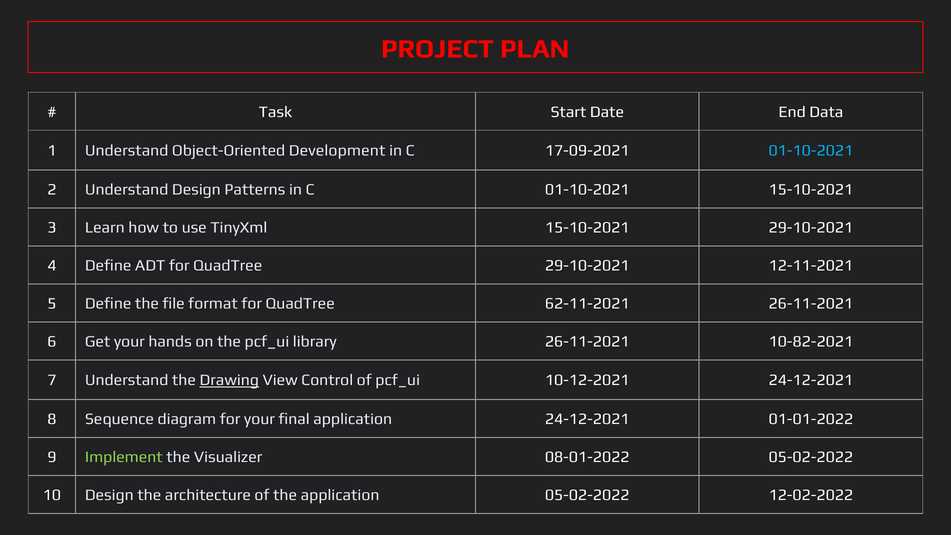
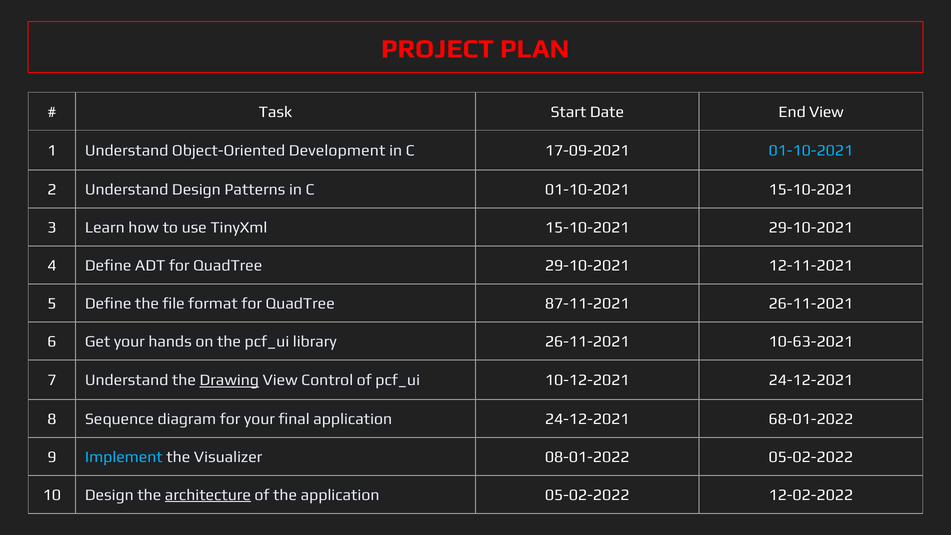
End Data: Data -> View (826, 112)
62-11-2021: 62-11-2021 -> 87-11-2021 (587, 303)
10-82-2021: 10-82-2021 -> 10-63-2021 (811, 341)
01-01-2022: 01-01-2022 -> 68-01-2022 (811, 419)
Implement colour: light green -> light blue (124, 457)
architecture underline: none -> present (208, 495)
